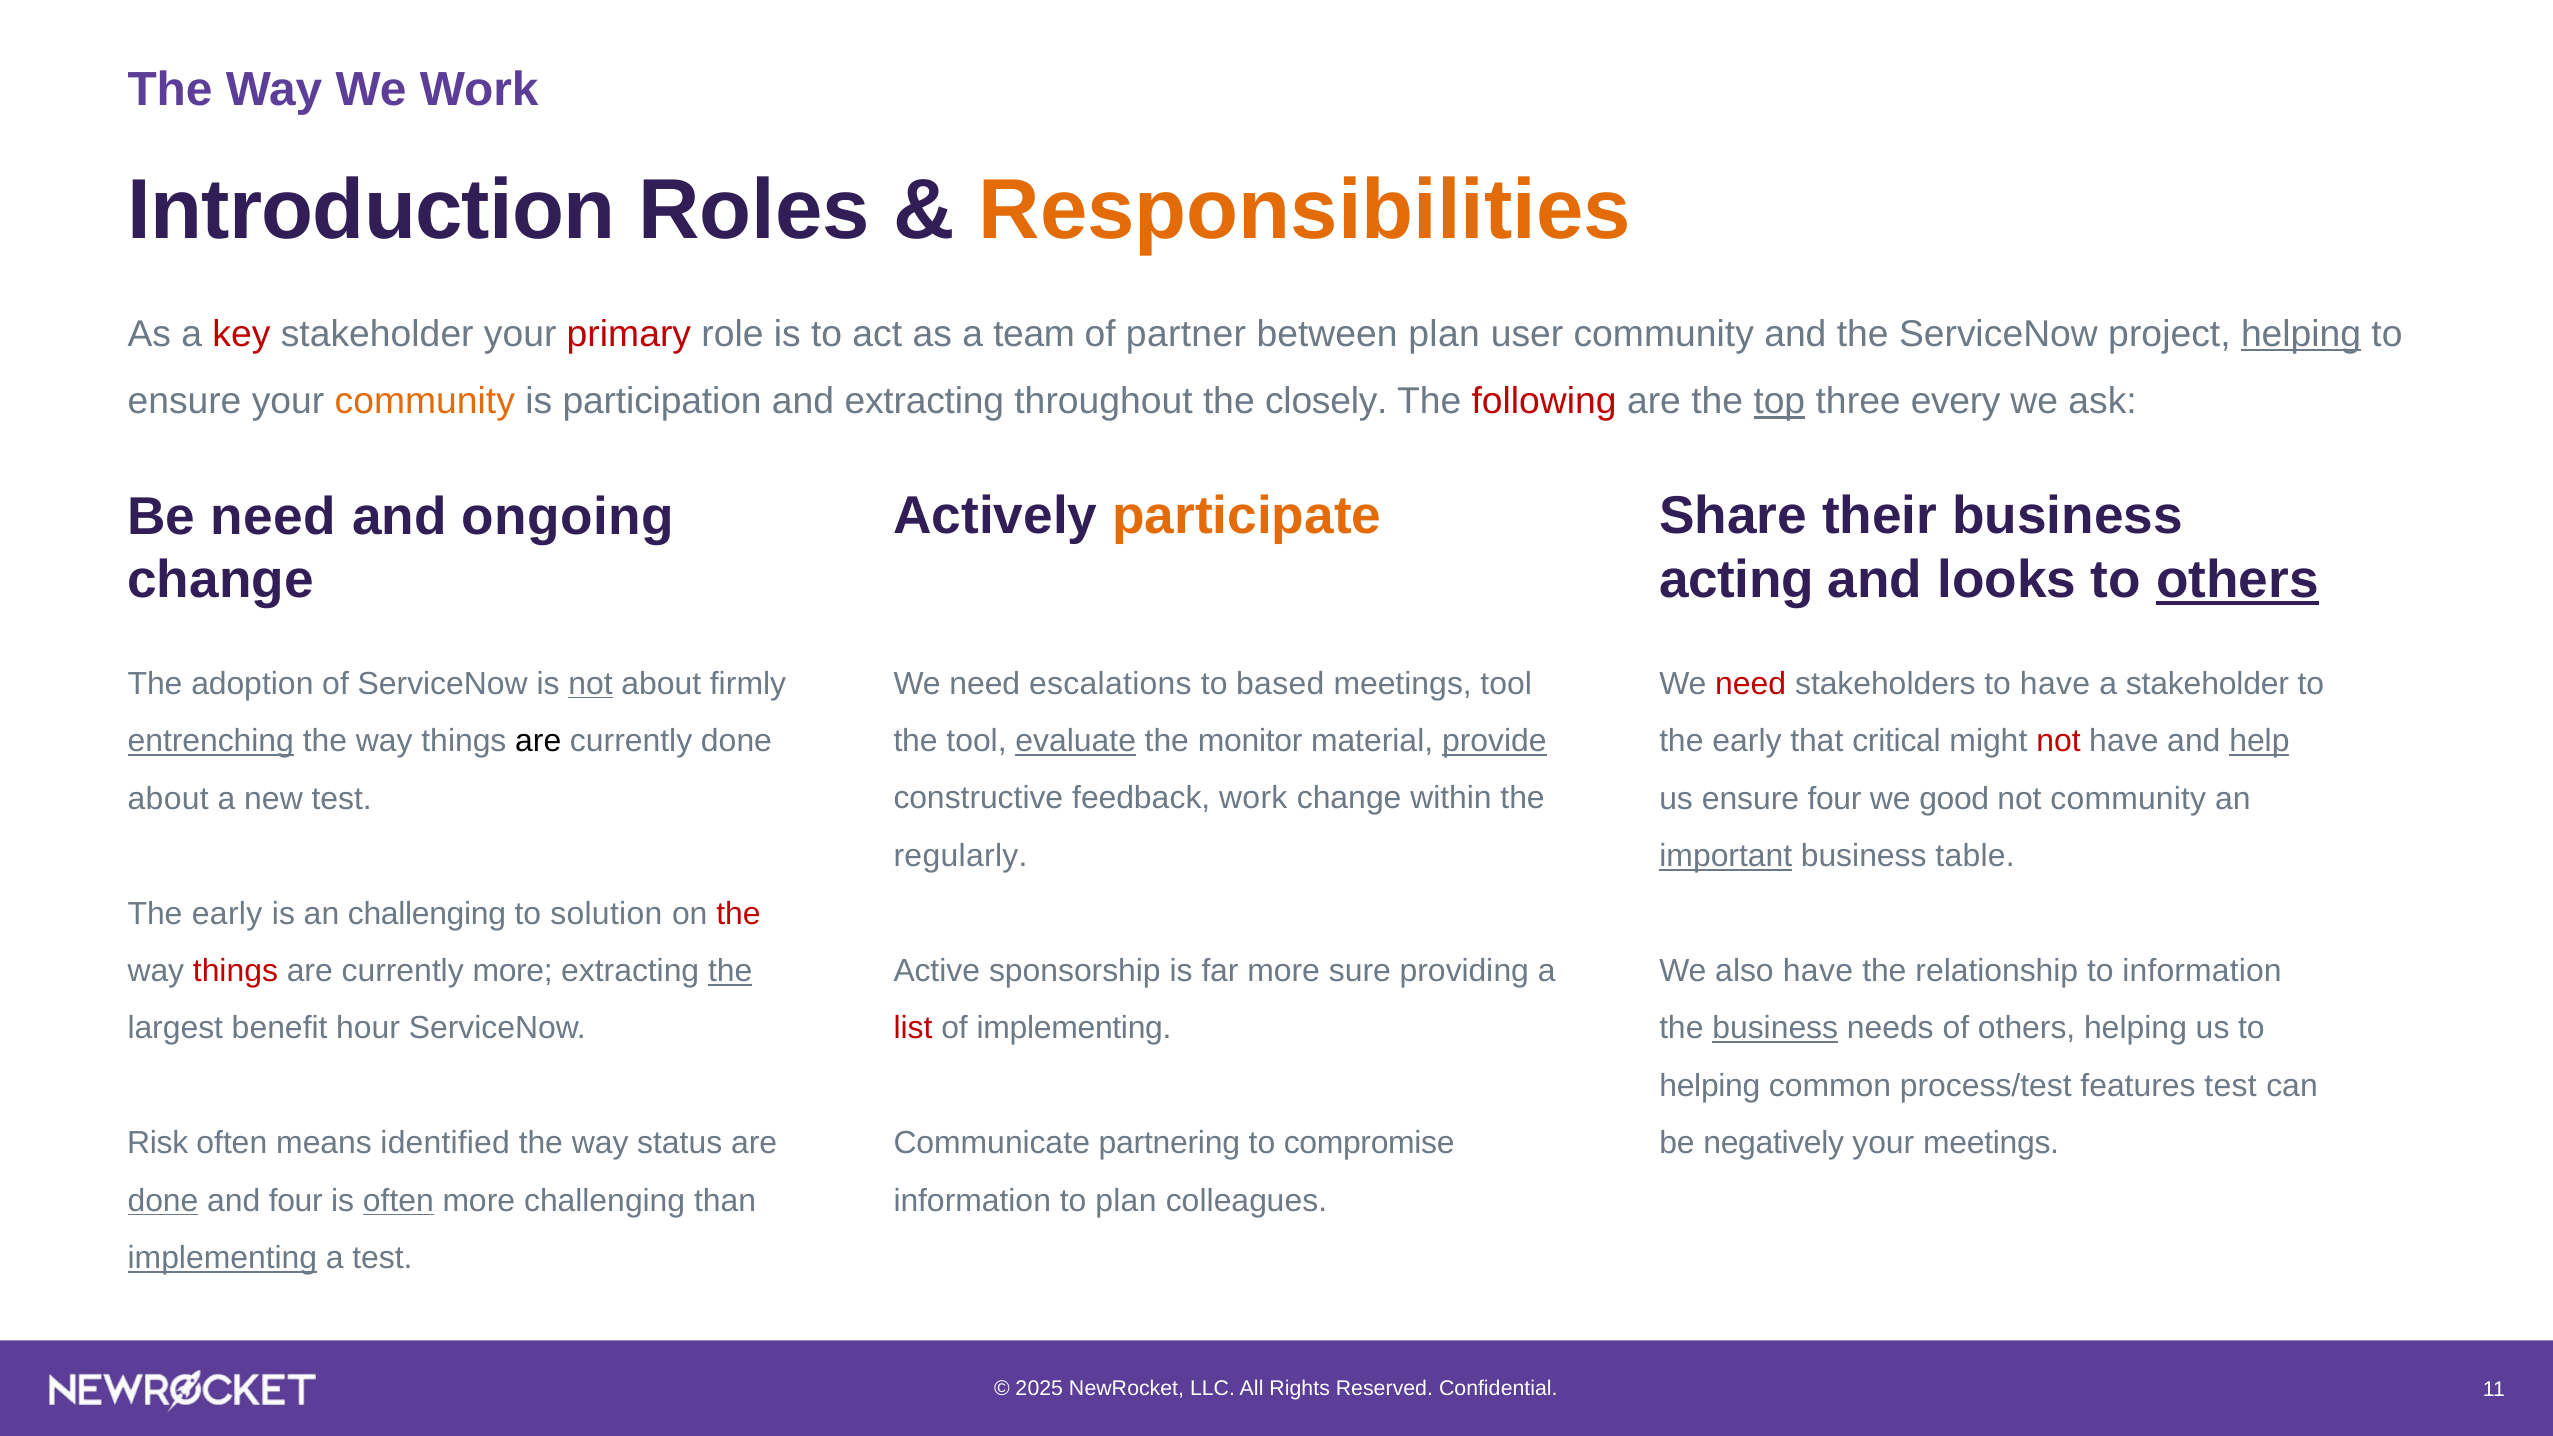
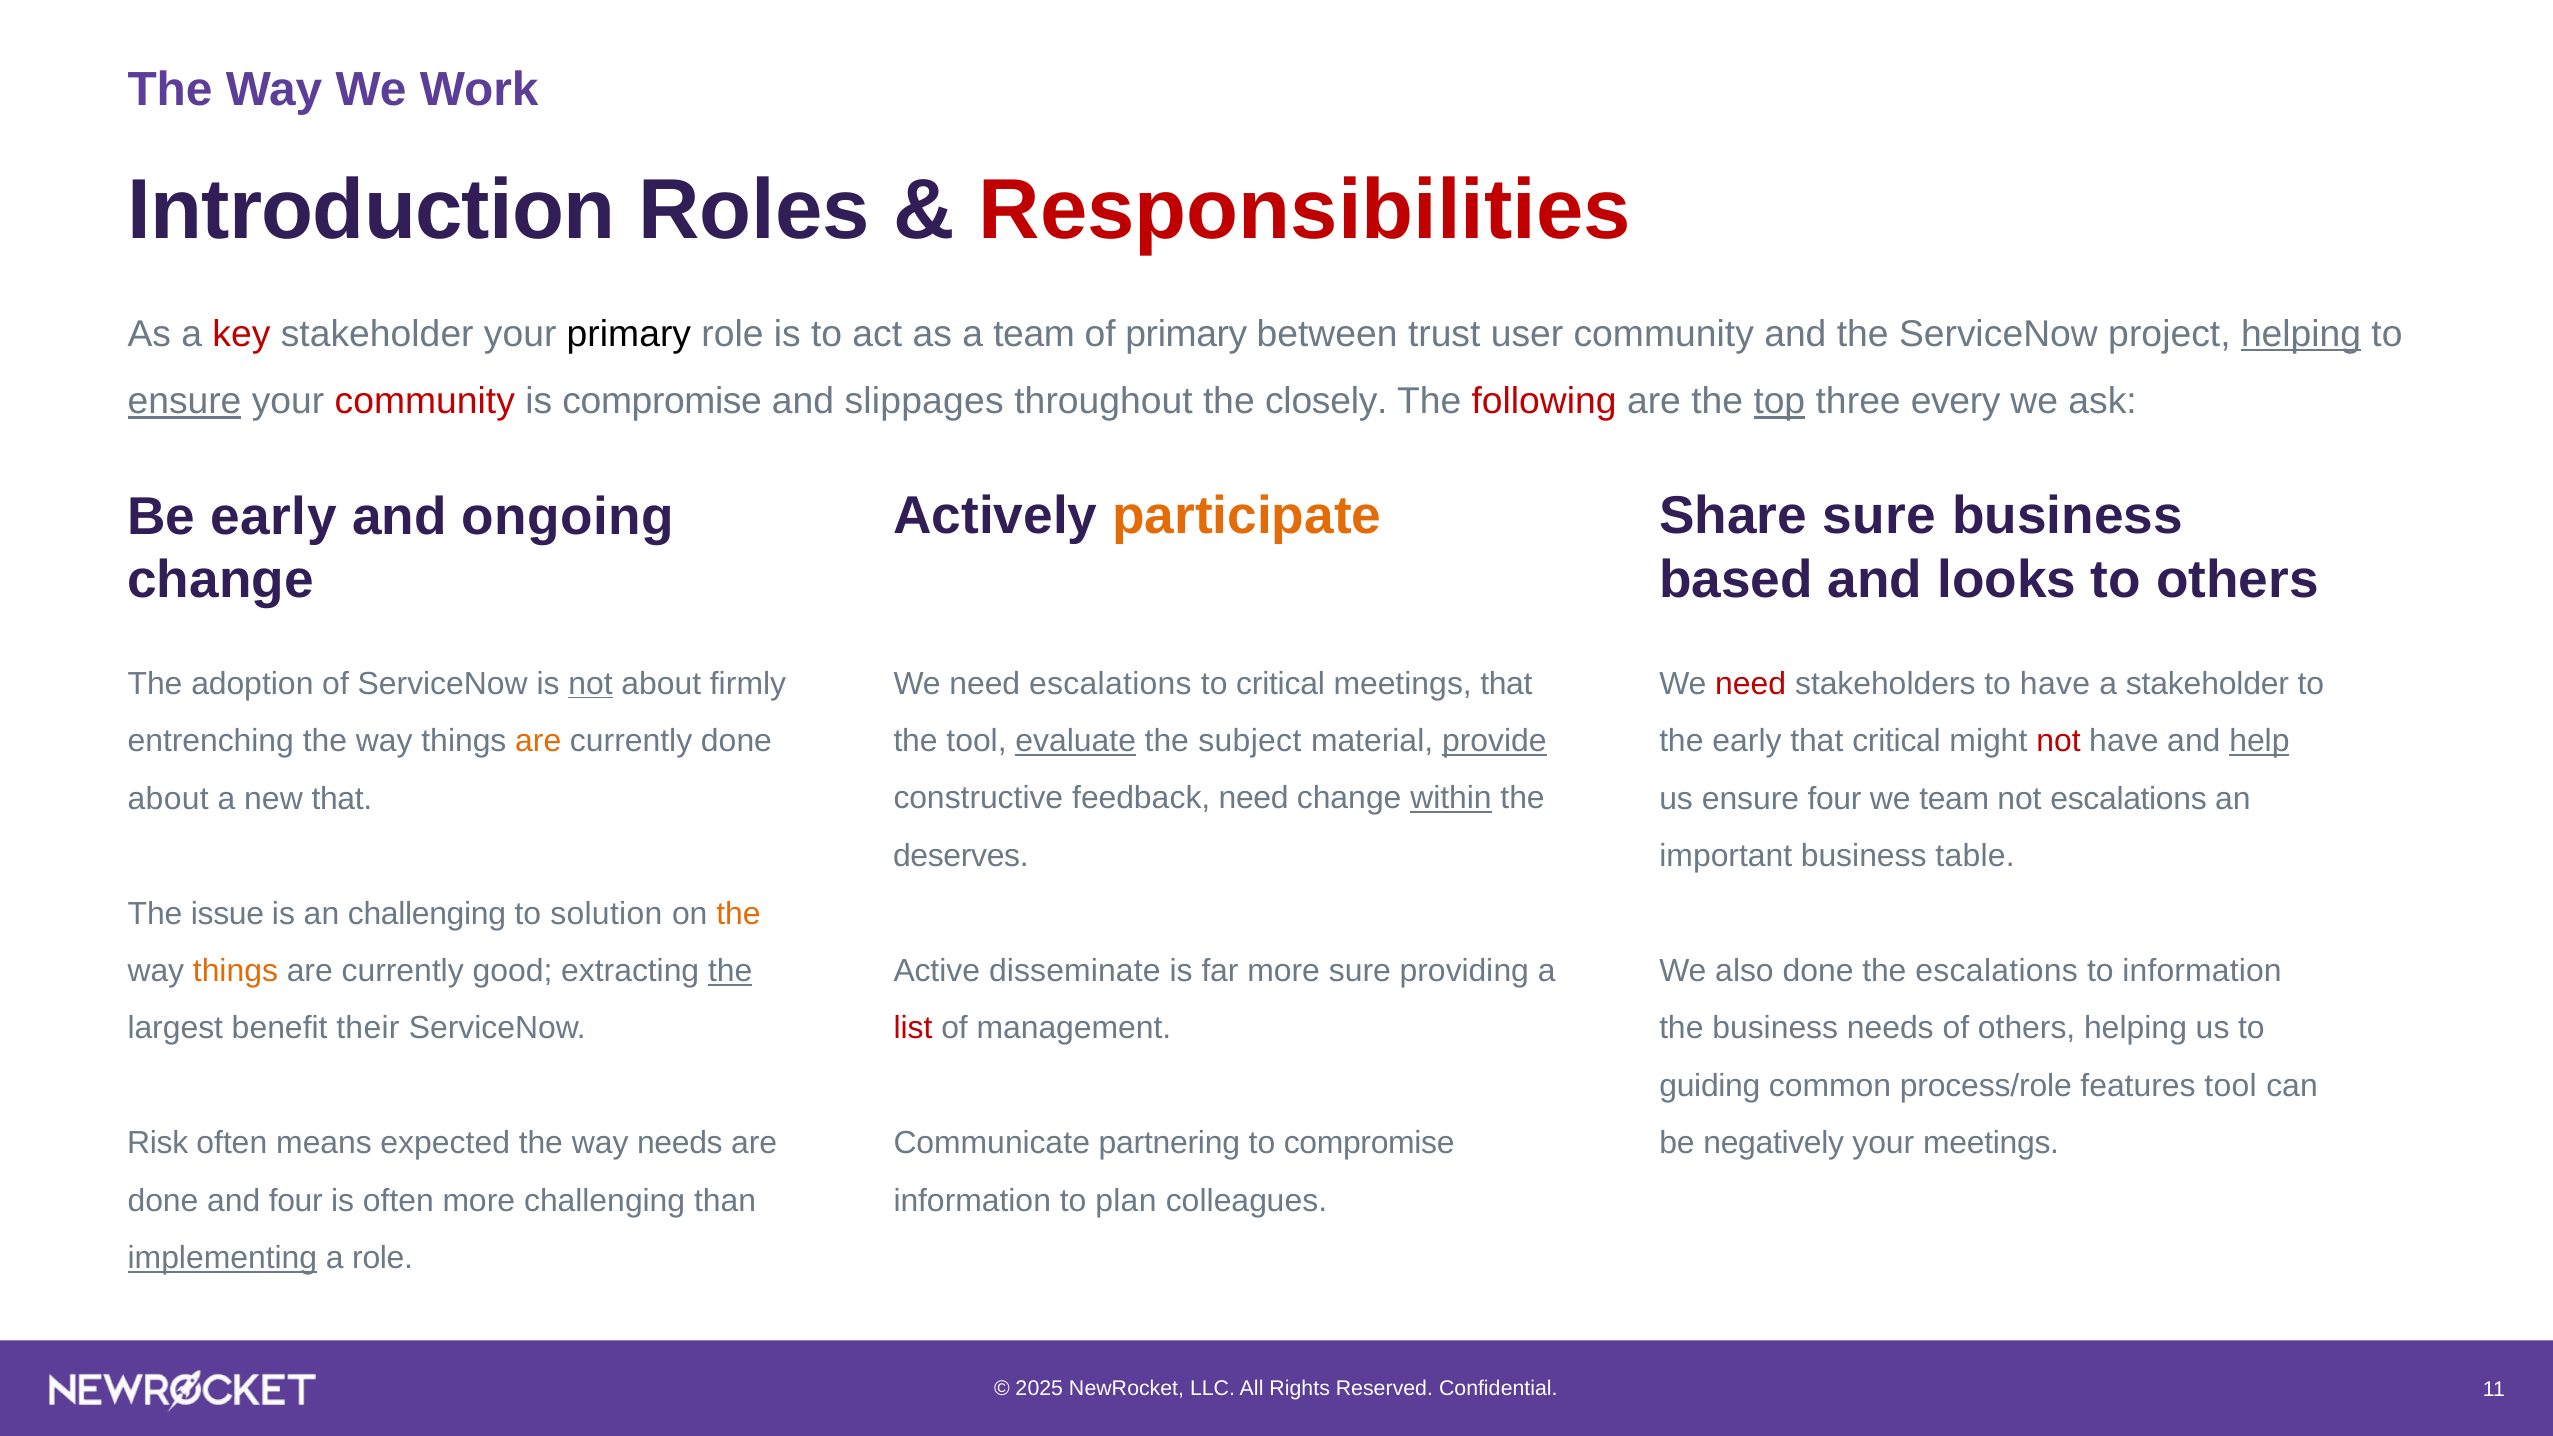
Responsibilities colour: orange -> red (1305, 210)
primary colour: red -> black (629, 334)
of partner: partner -> primary (1186, 334)
between plan: plan -> trust (1444, 334)
ensure underline: none -> present (185, 401)
community colour: orange -> red (425, 401)
is participation: participation -> compromise (662, 401)
and extracting: extracting -> slippages (924, 401)
Share their: their -> sure (1879, 516)
Be need: need -> early (274, 517)
acting: acting -> based (1736, 580)
others underline: present -> none (2237, 580)
to based: based -> critical (1281, 684)
meetings tool: tool -> that (1506, 684)
entrenching underline: present -> none (211, 741)
are colour: black -> orange (538, 741)
monitor: monitor -> subject (1250, 741)
new test: test -> that (342, 799)
feedback work: work -> need (1254, 798)
within underline: none -> present (1451, 798)
we good: good -> team (1954, 799)
not community: community -> escalations (2129, 799)
regularly: regularly -> deserves (961, 856)
important underline: present -> none (1726, 856)
early: early -> issue (227, 914)
the colour: red -> orange (739, 914)
things colour: red -> orange (235, 971)
currently more: more -> good (512, 971)
sponsorship: sponsorship -> disseminate (1075, 971)
also have: have -> done (1818, 971)
the relationship: relationship -> escalations (1997, 971)
hour: hour -> their (368, 1028)
of implementing: implementing -> management (1074, 1028)
business underline: present -> none (1775, 1028)
helping: helping -> guiding (1710, 1086)
process/test: process/test -> process/role (1986, 1086)
features test: test -> tool (2231, 1086)
identified: identified -> expected (445, 1143)
way status: status -> needs (680, 1143)
done underline: present -> none (163, 1201)
often underline: present -> none (398, 1201)
a test: test -> role (383, 1258)
